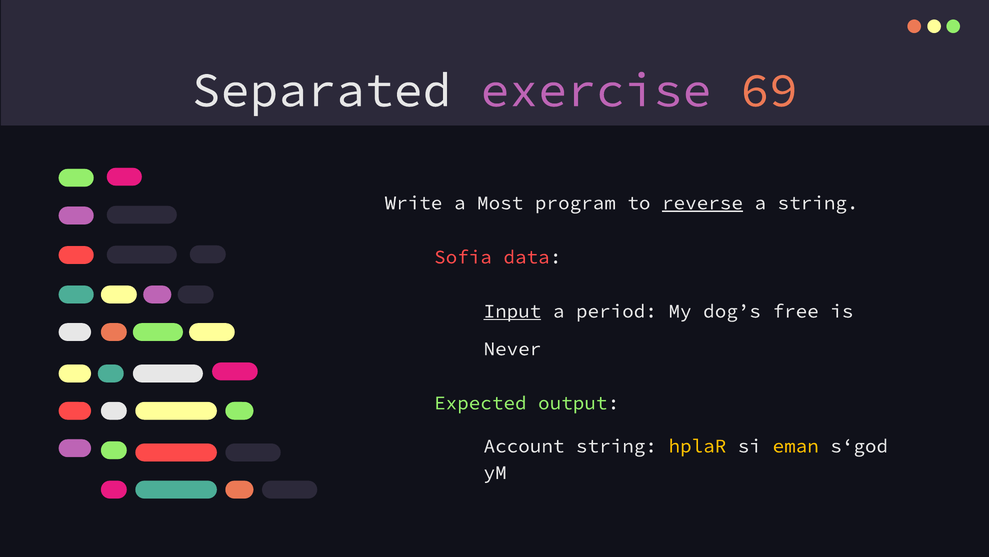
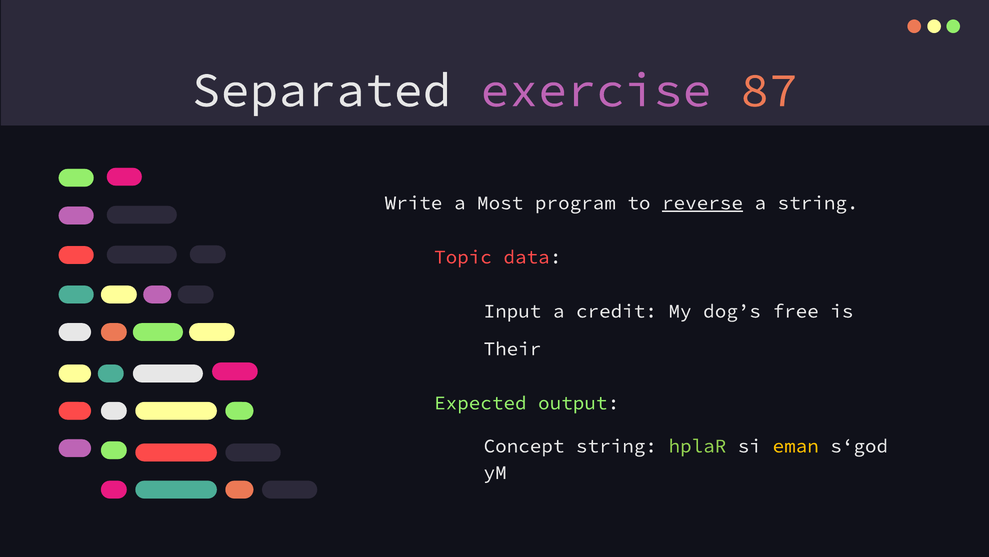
69: 69 -> 87 (769, 90)
Sofia: Sofia -> Topic (463, 257)
Input underline: present -> none (512, 311)
period: period -> credit (616, 311)
Never: Never -> Their (512, 348)
Account: Account -> Concept (524, 446)
hplaR colour: yellow -> light green (697, 446)
